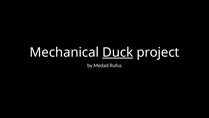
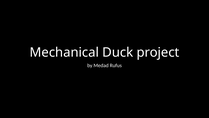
Duck underline: present -> none (118, 52)
